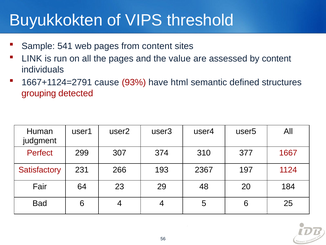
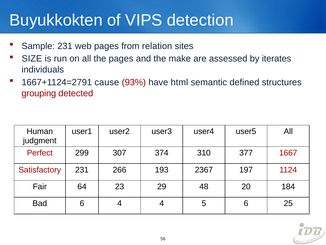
threshold: threshold -> detection (200, 20)
Sample 541: 541 -> 231 (65, 46)
from content: content -> relation (157, 46)
LINK: LINK -> SIZE (32, 59)
value: value -> make (180, 59)
by content: content -> iterates (277, 59)
